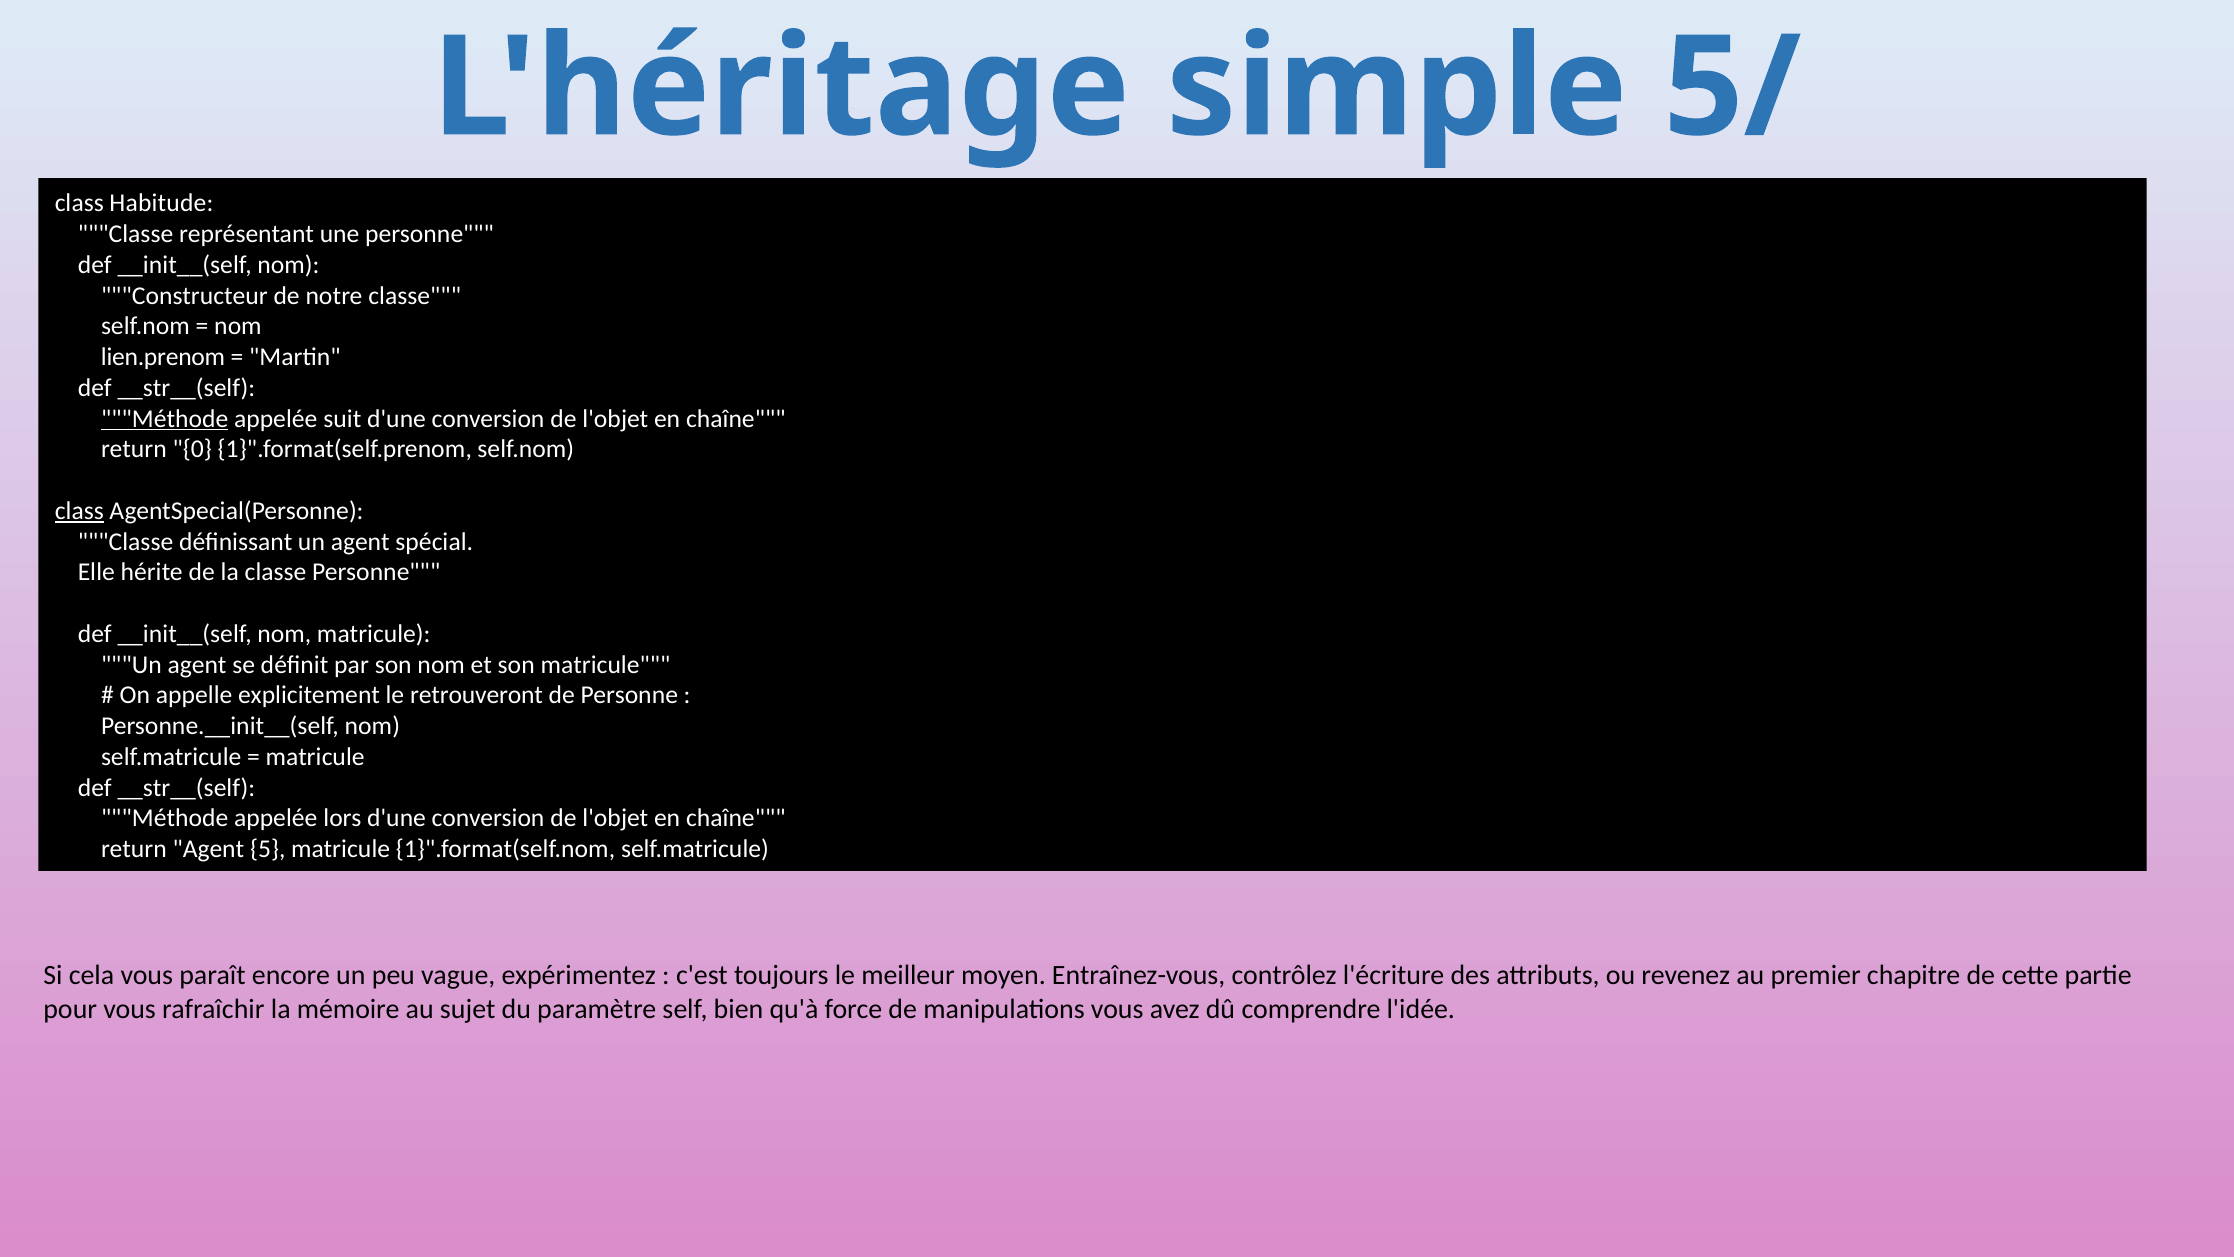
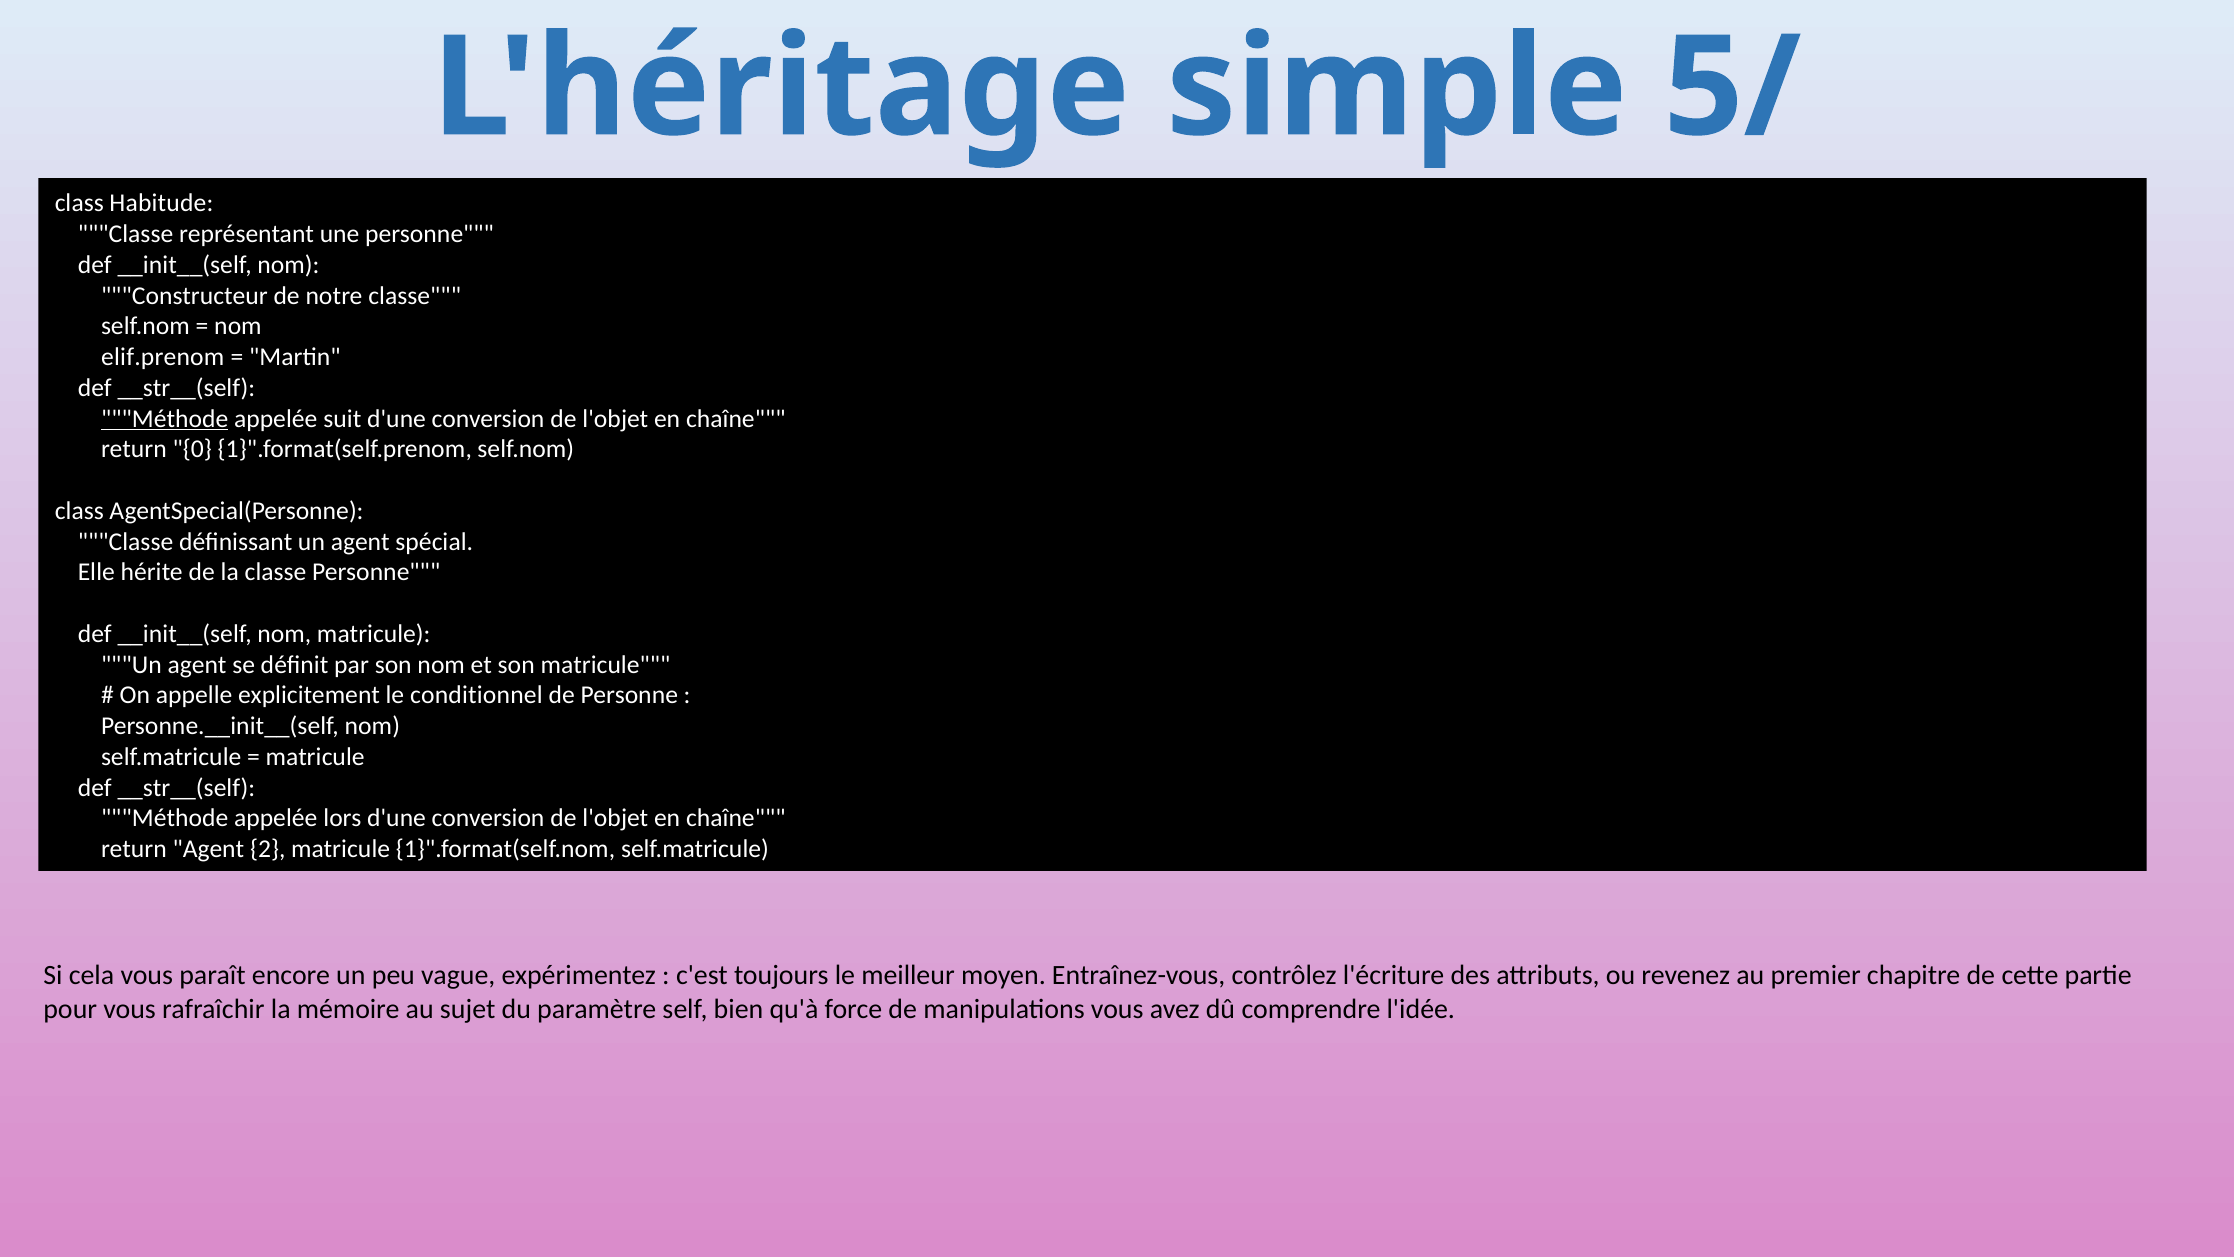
lien.prenom: lien.prenom -> elif.prenom (163, 357)
class underline: present -> none (79, 511)
retrouveront: retrouveront -> conditionnel (476, 695)
5: 5 -> 2 (268, 849)
